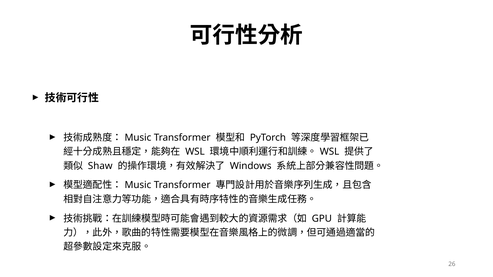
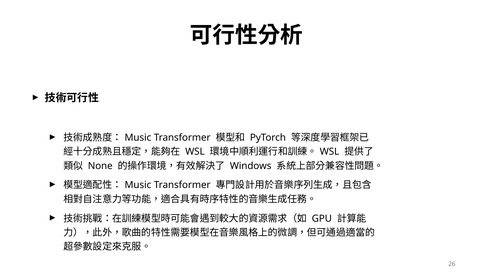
Shaw: Shaw -> None (100, 166)
